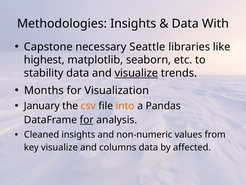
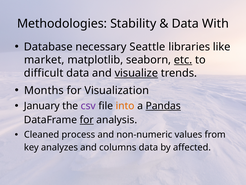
Methodologies Insights: Insights -> Stability (133, 24)
Capstone: Capstone -> Database (48, 47)
highest: highest -> market (44, 60)
etc underline: none -> present (183, 60)
stability: stability -> difficult (44, 73)
csv colour: orange -> purple (88, 106)
Pandas underline: none -> present (163, 106)
Cleaned insights: insights -> process (78, 134)
key visualize: visualize -> analyzes (59, 147)
